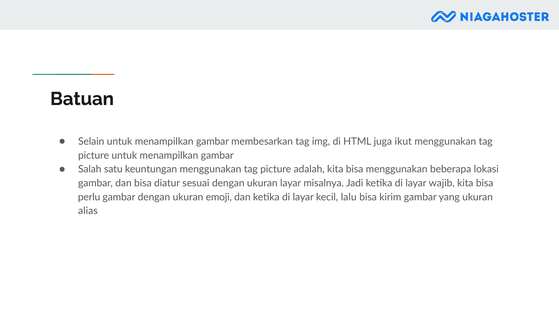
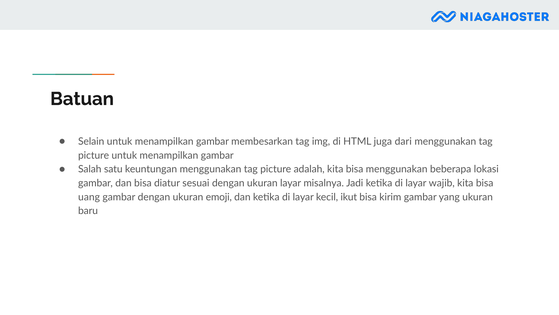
ikut: ikut -> dari (403, 141)
perlu: perlu -> uang (89, 197)
lalu: lalu -> ikut (349, 197)
alias: alias -> baru (88, 211)
